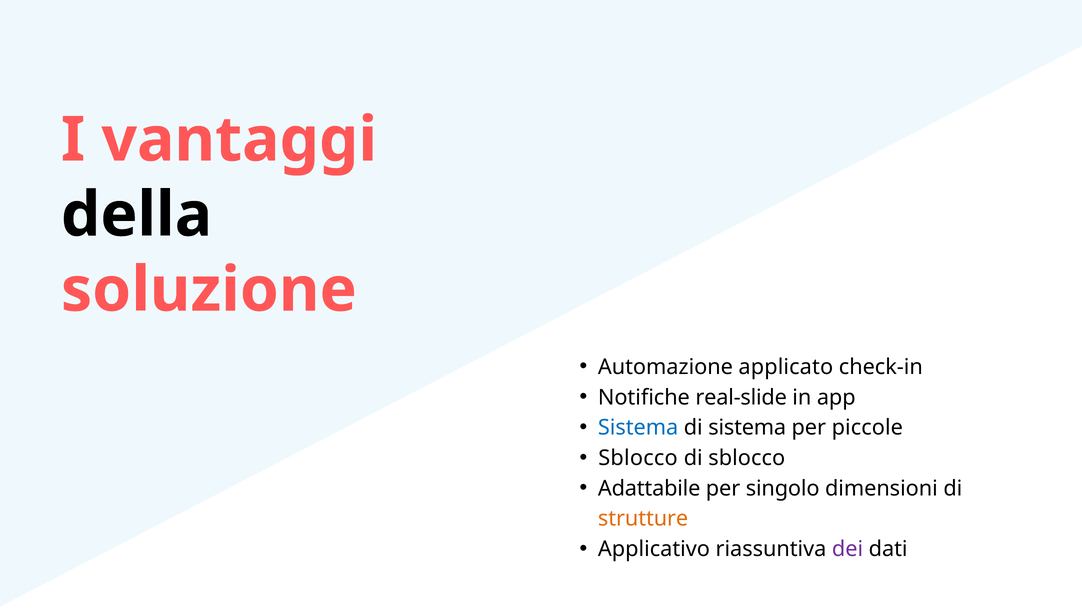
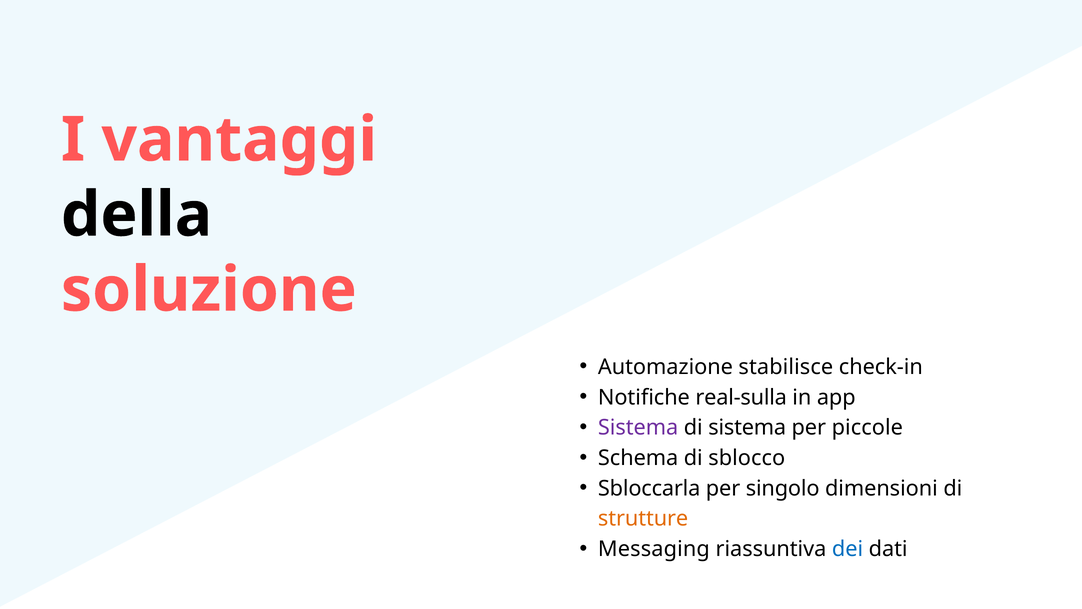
applicato: applicato -> stabilisce (786, 367)
real-slide: real-slide -> real-sulla (741, 397)
Sistema colour: blue -> purple (638, 427)
Sblocco: Sblocco -> Schema (638, 458)
Adattabile: Adattabile -> Sbloccarla (649, 488)
Applicativo: Applicativo -> Messaging (654, 549)
dei colour: purple -> blue (848, 549)
